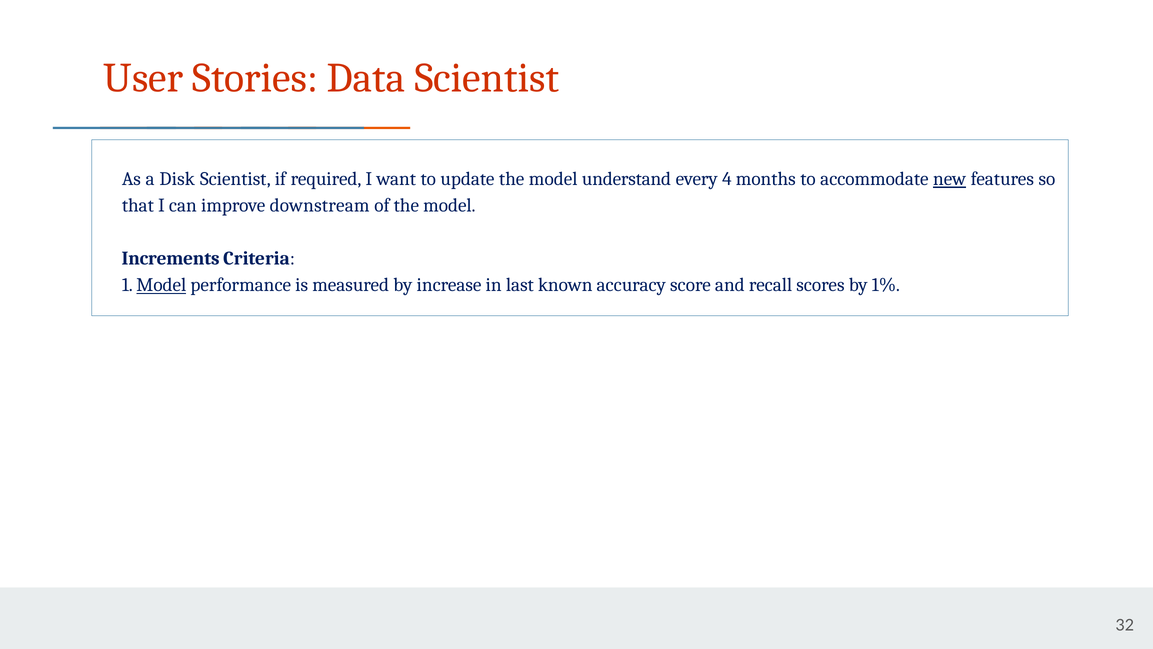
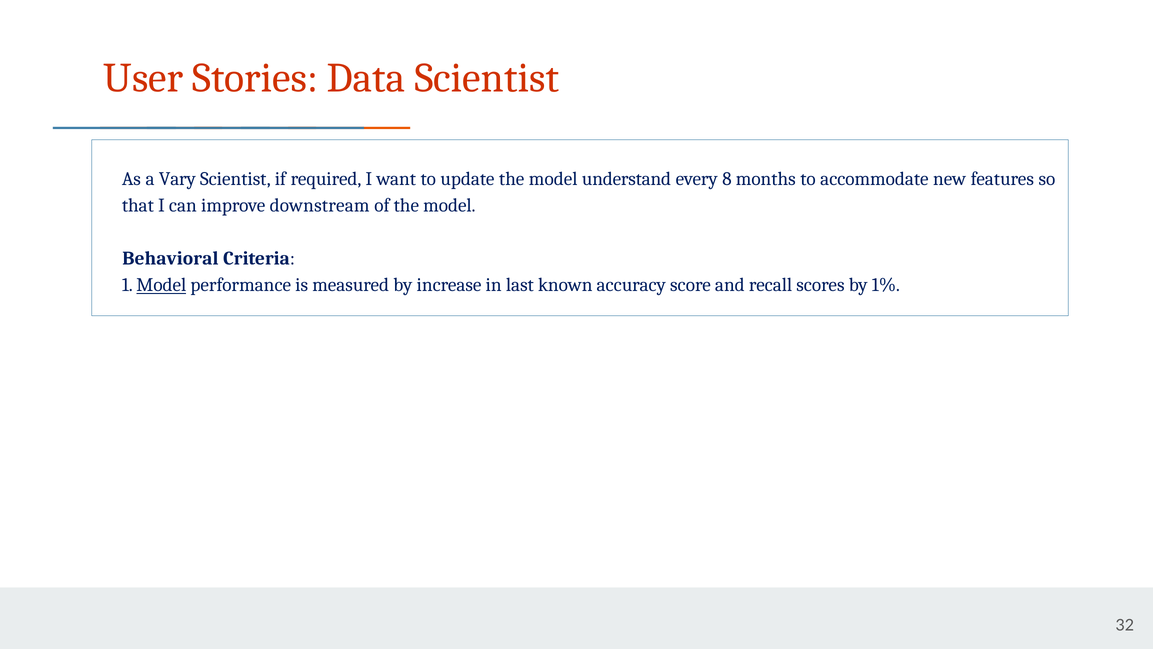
Disk: Disk -> Vary (177, 179)
4: 4 -> 8 (727, 179)
new underline: present -> none (950, 179)
Increments: Increments -> Behavioral (170, 258)
